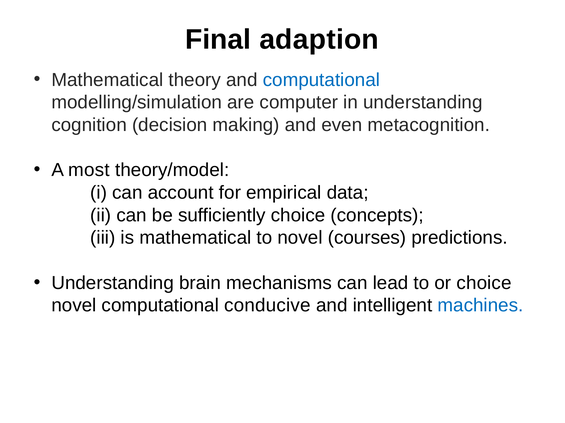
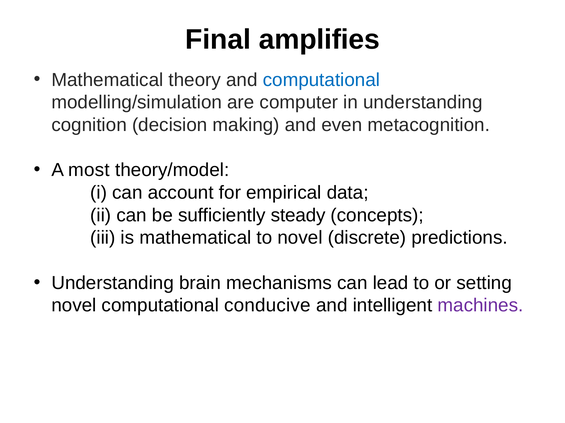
adaption: adaption -> amplifies (319, 40)
sufficiently choice: choice -> steady (298, 216)
courses: courses -> discrete (367, 238)
or choice: choice -> setting (484, 283)
machines colour: blue -> purple (480, 306)
